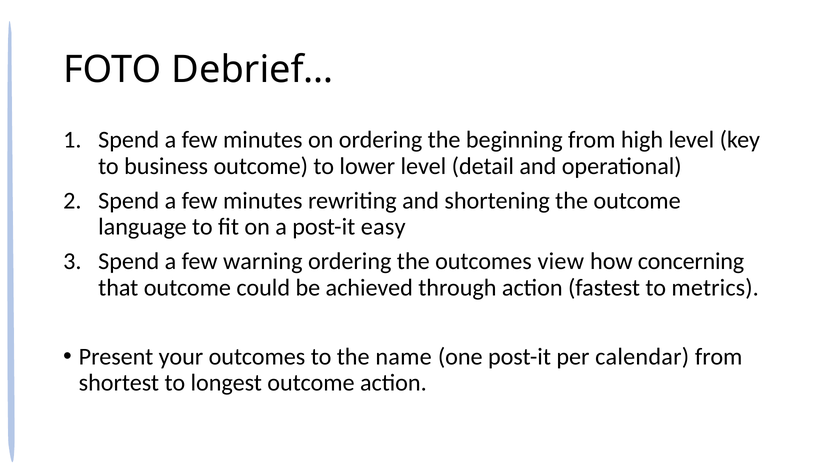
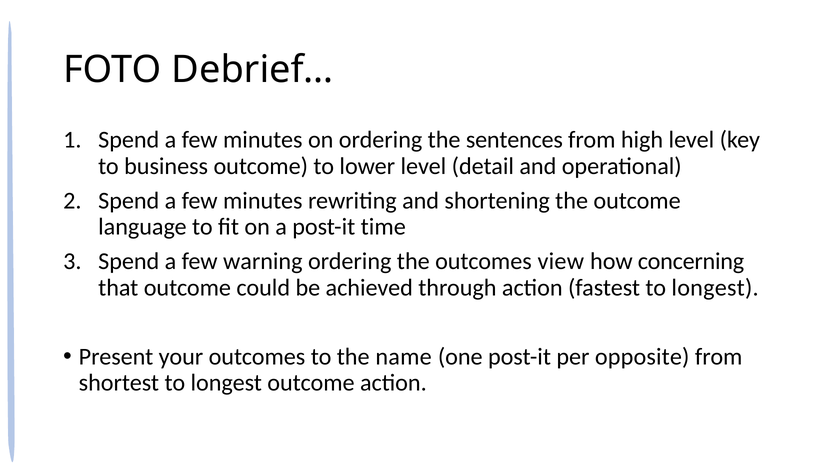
beginning: beginning -> sentences (514, 140)
easy: easy -> time (383, 227)
fastest to metrics: metrics -> longest (715, 288)
calendar: calendar -> opposite (642, 357)
